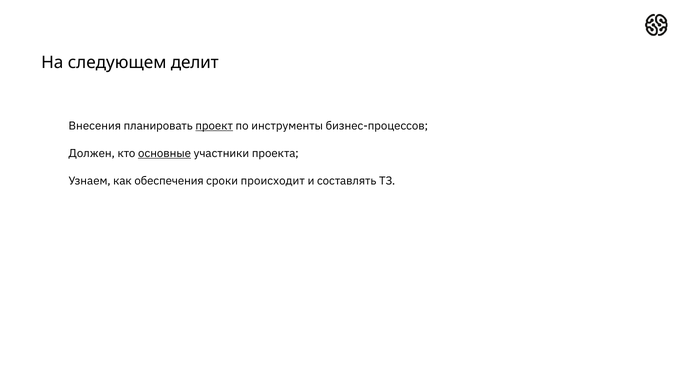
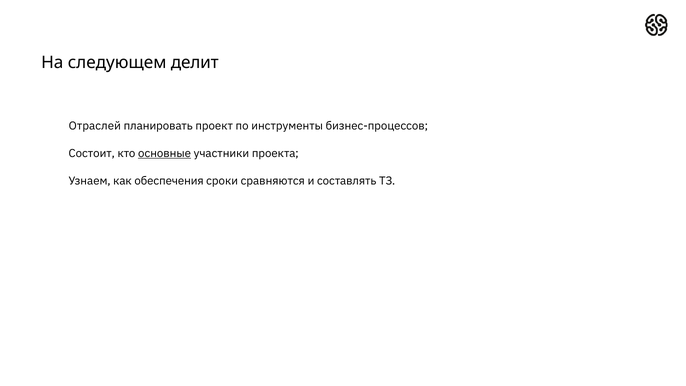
Внесения: Внесения -> Отраслей (95, 126)
проект underline: present -> none (214, 126)
Должен: Должен -> Состоит (92, 153)
происходит: происходит -> сравняются (273, 181)
